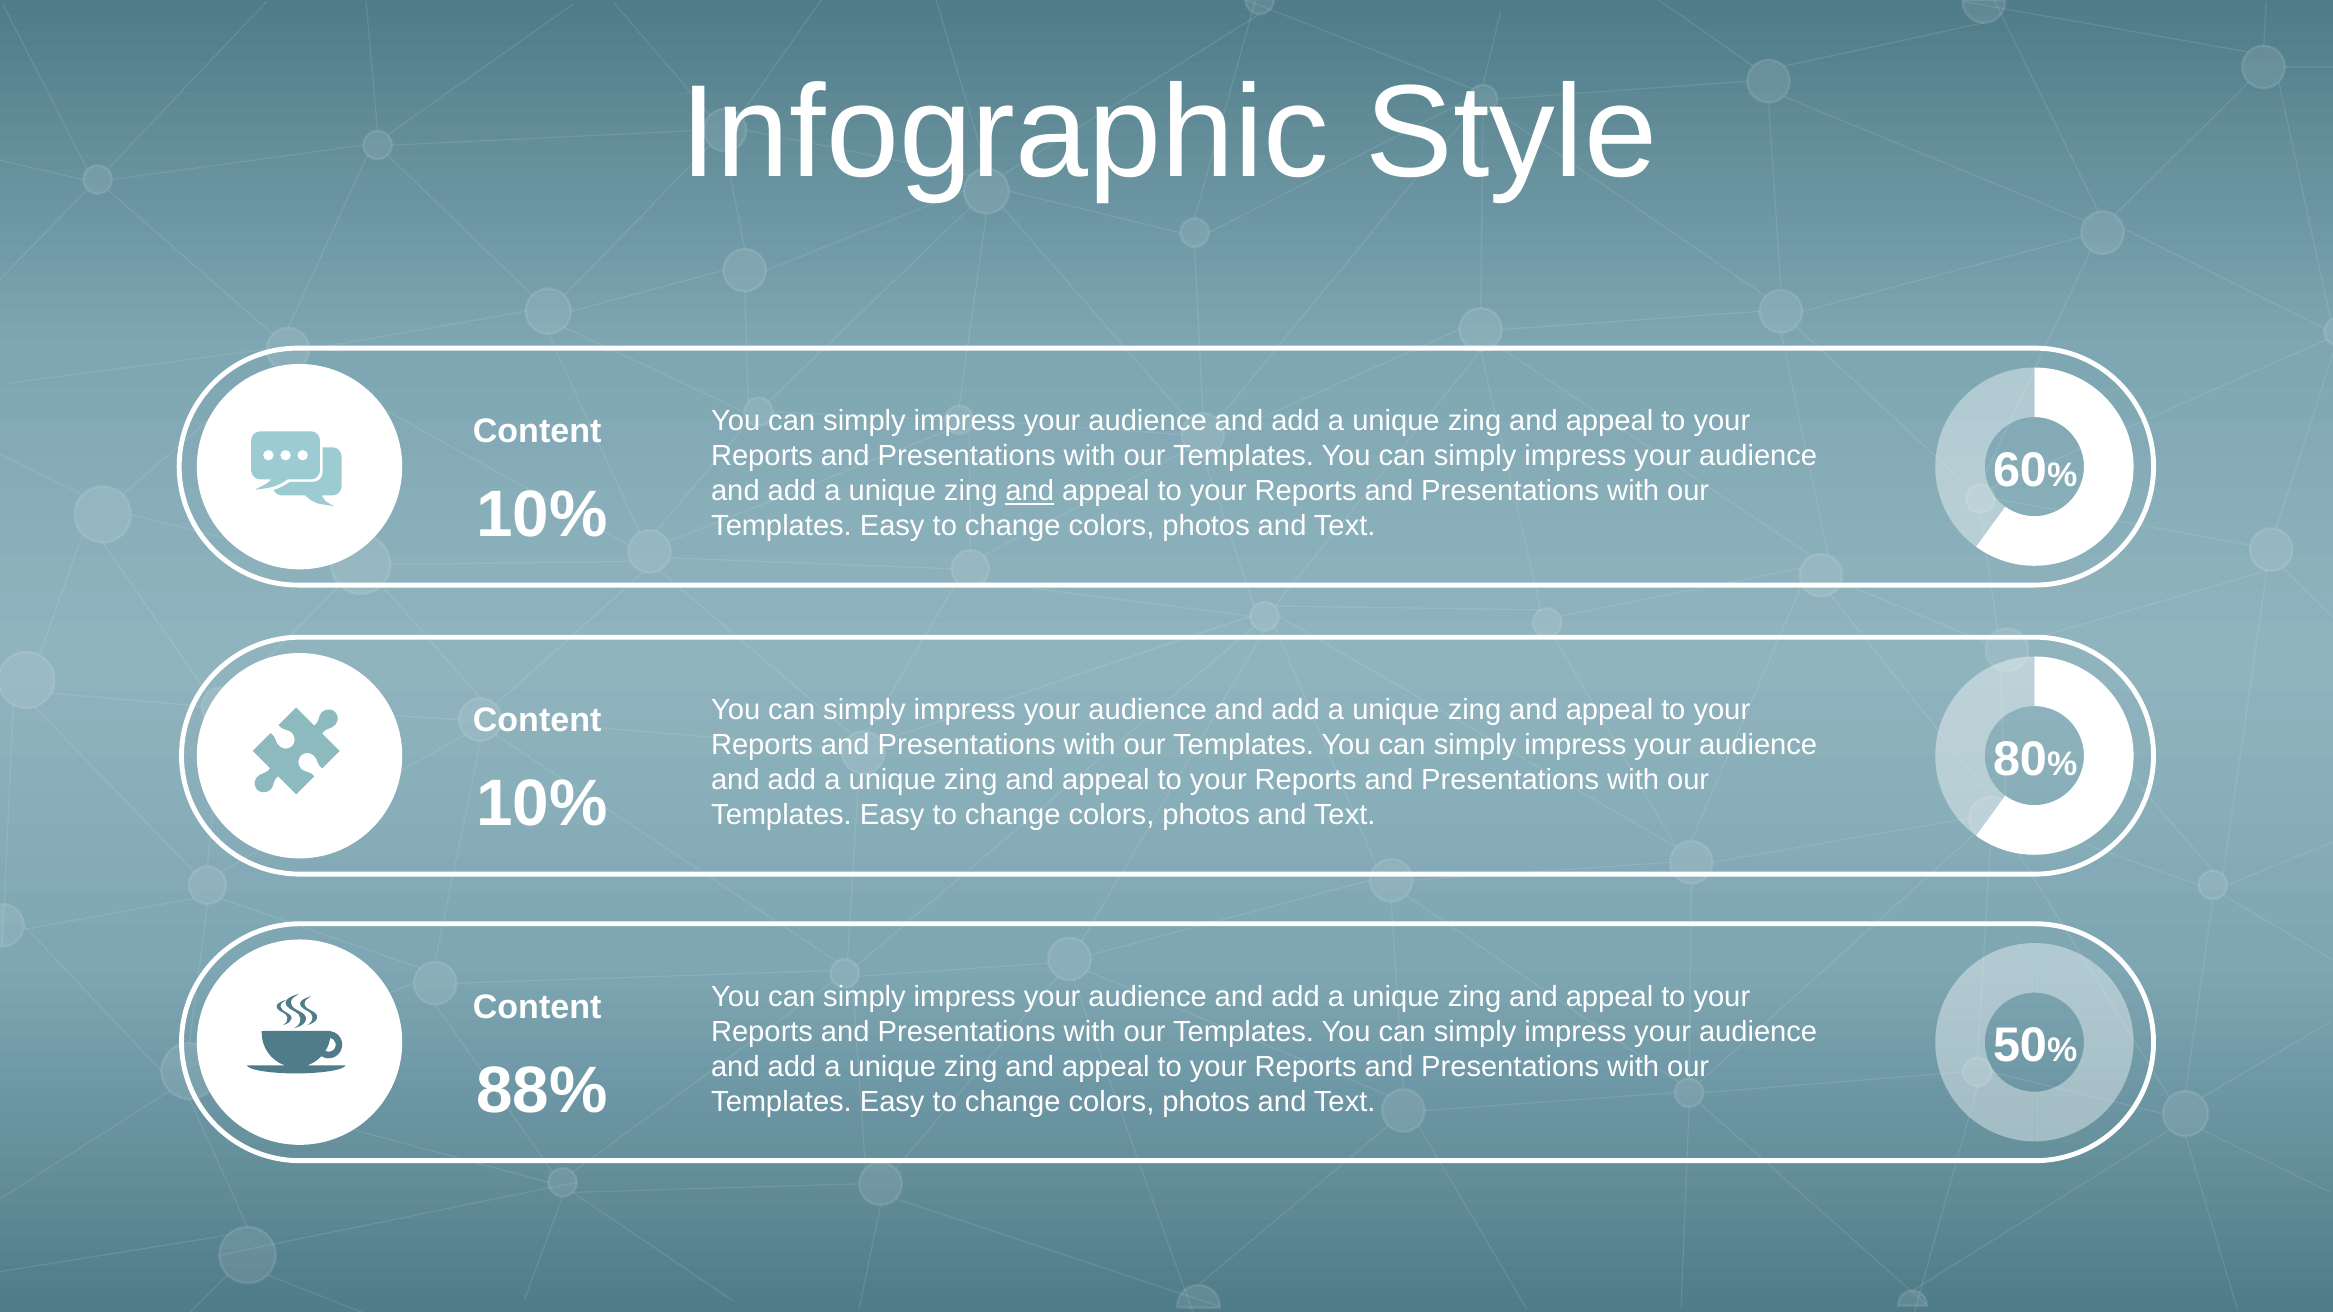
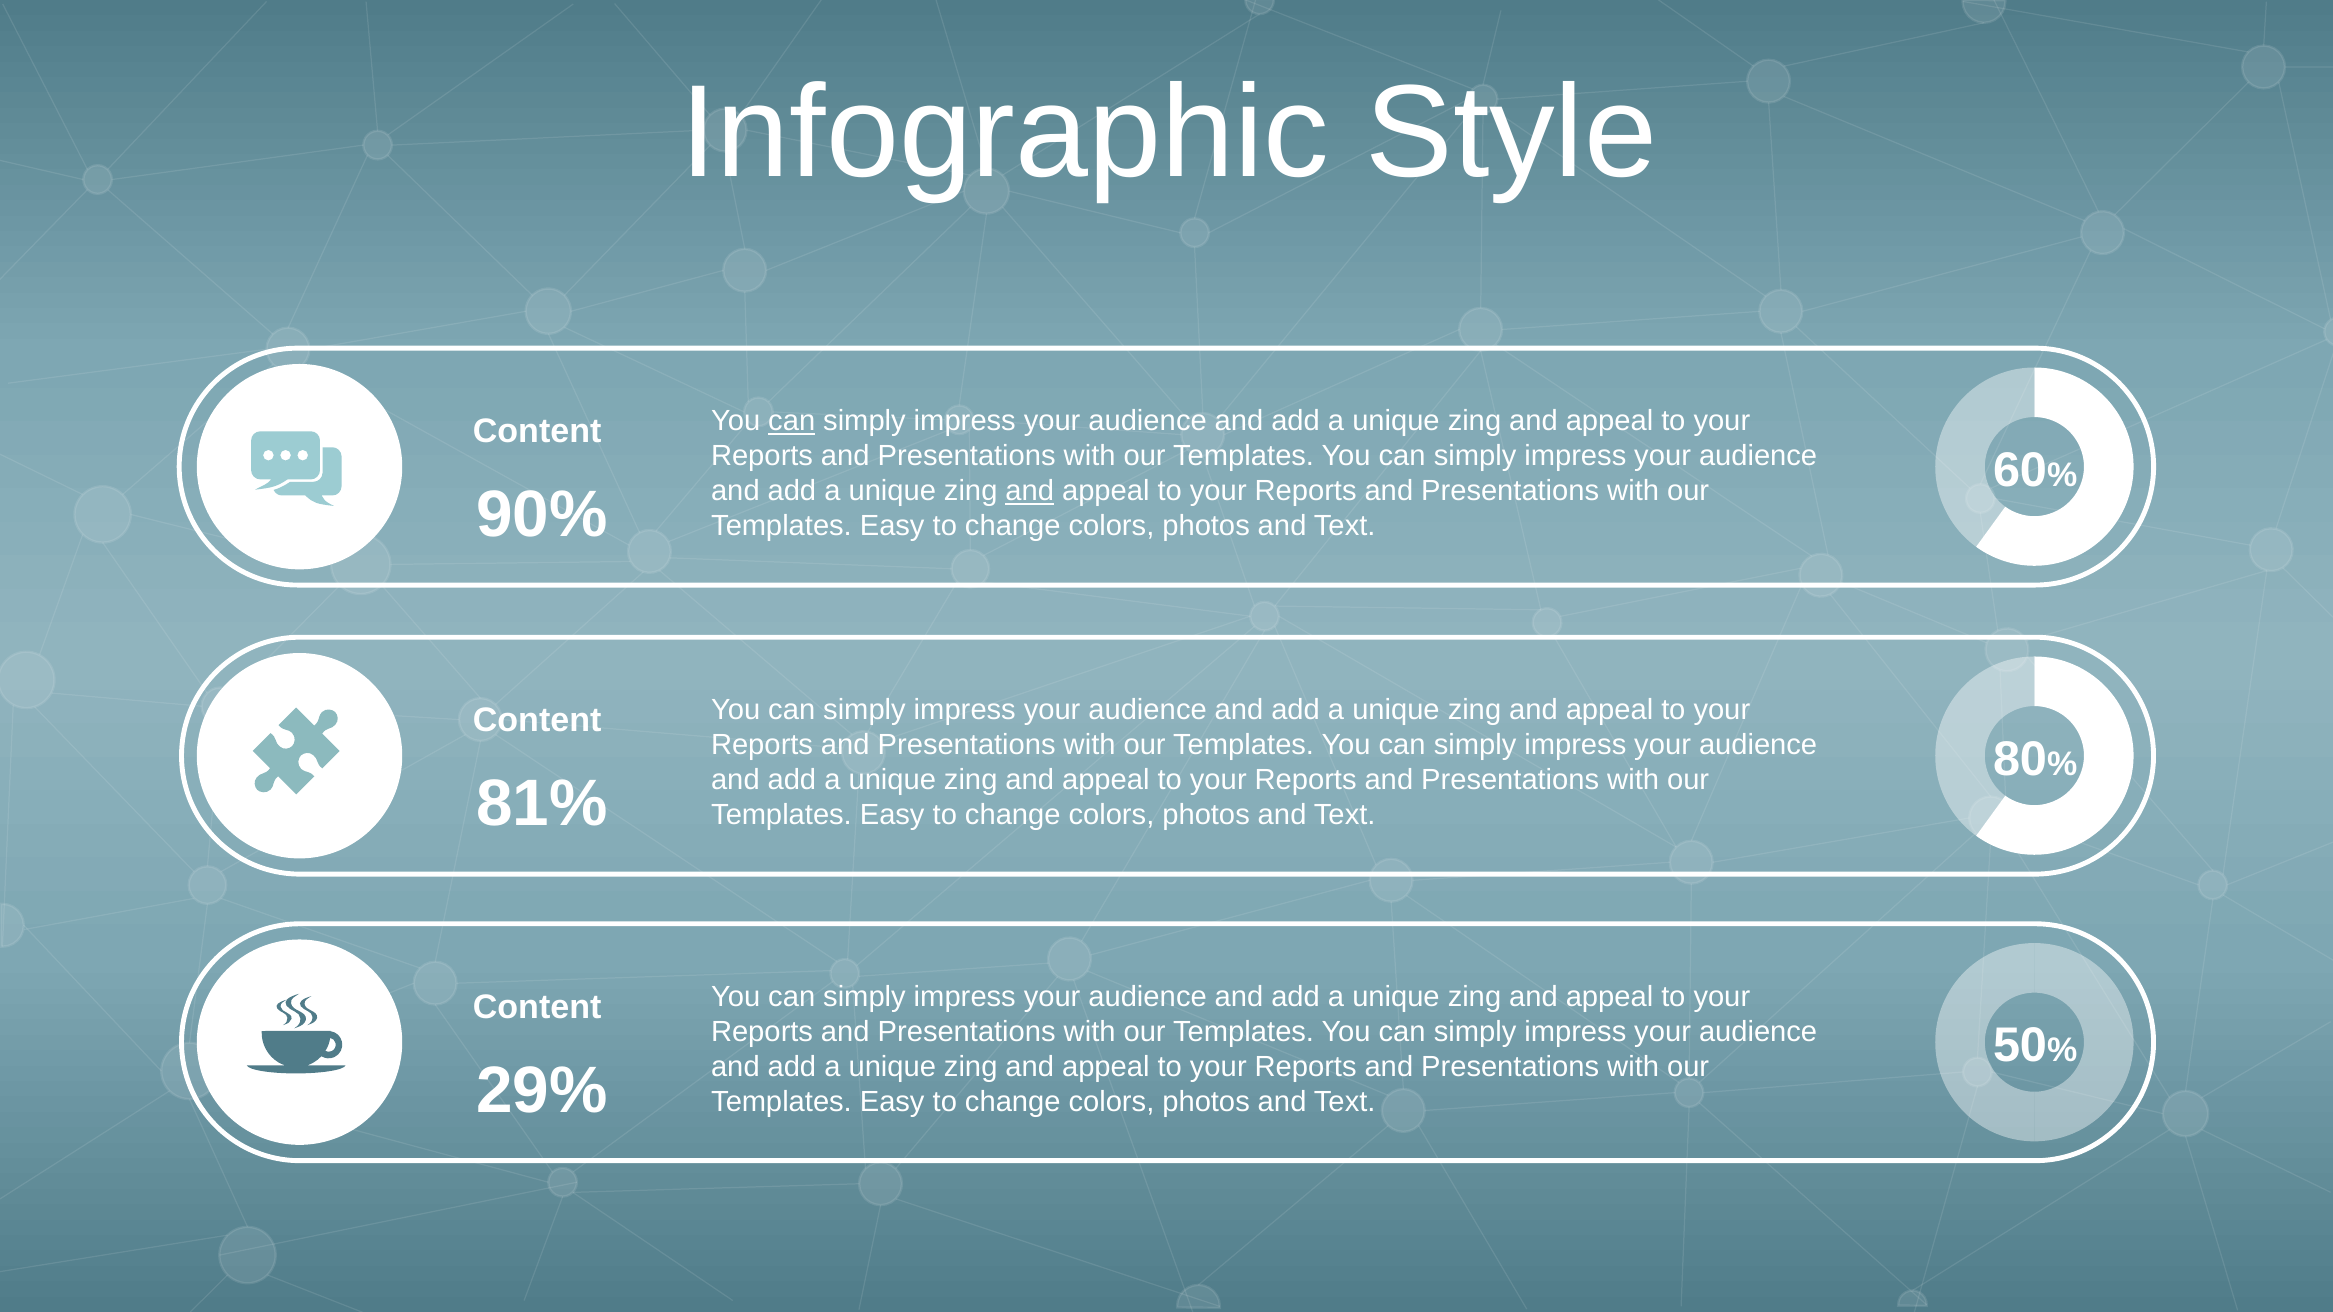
can underline: none -> present (792, 421)
10%: 10% -> 90% (542, 515)
10%: 10% -> 81% (542, 804)
88%: 88% -> 29% (542, 1091)
